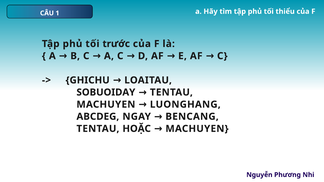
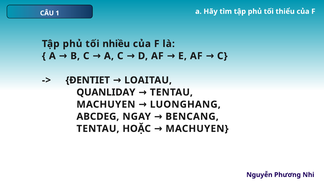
trước: trước -> nhiều (116, 44)
GHICHU: GHICHU -> ĐENTIET (88, 80)
SOBUOIDAY: SOBUOIDAY -> QUANLIDAY (106, 92)
